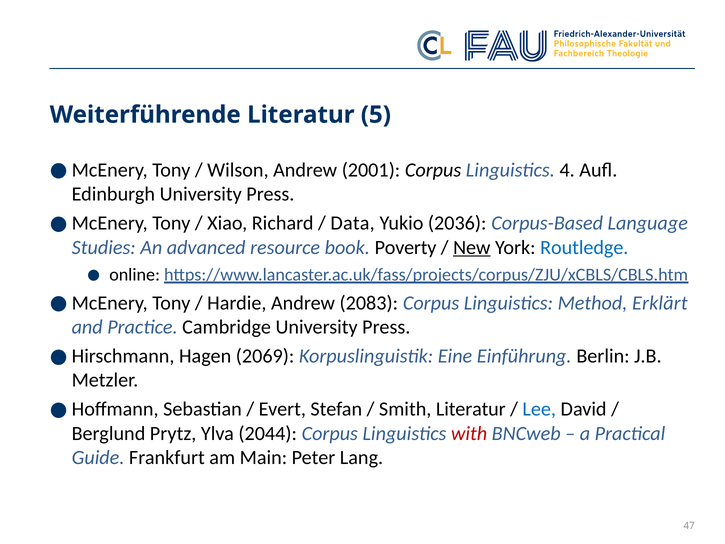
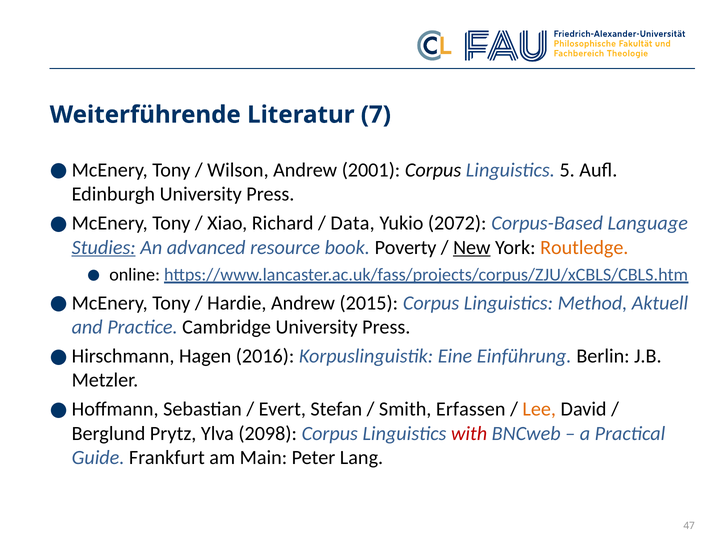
5: 5 -> 7 (376, 115)
4: 4 -> 5 (567, 170)
2036: 2036 -> 2072 (457, 223)
Studies underline: none -> present (104, 247)
Routledge colour: blue -> orange (584, 247)
2083: 2083 -> 2015 (369, 303)
Erklärt: Erklärt -> Aktuell (660, 303)
2069: 2069 -> 2016 (265, 356)
Smith Literatur: Literatur -> Erfassen (471, 409)
Lee colour: blue -> orange (539, 409)
2044: 2044 -> 2098 (268, 433)
